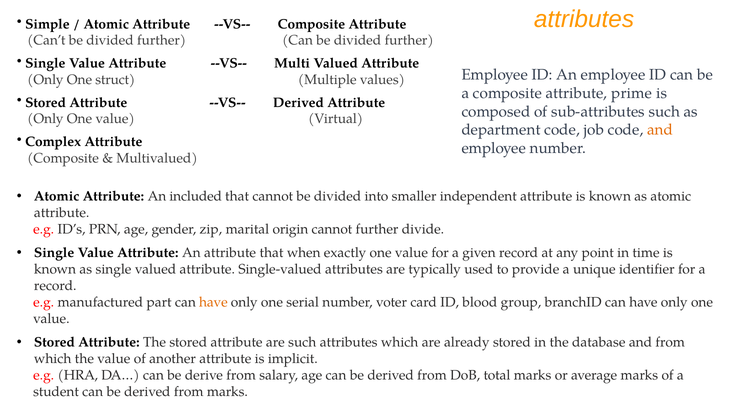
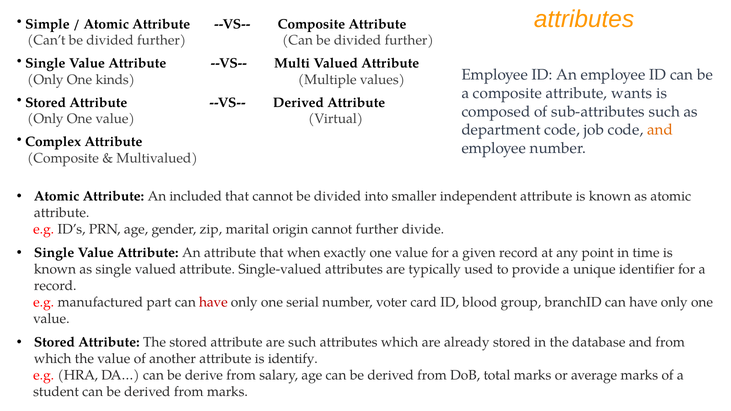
struct: struct -> kinds (115, 80)
prime: prime -> wants (632, 93)
have colour: orange -> red (213, 302)
implicit: implicit -> identify (293, 359)
